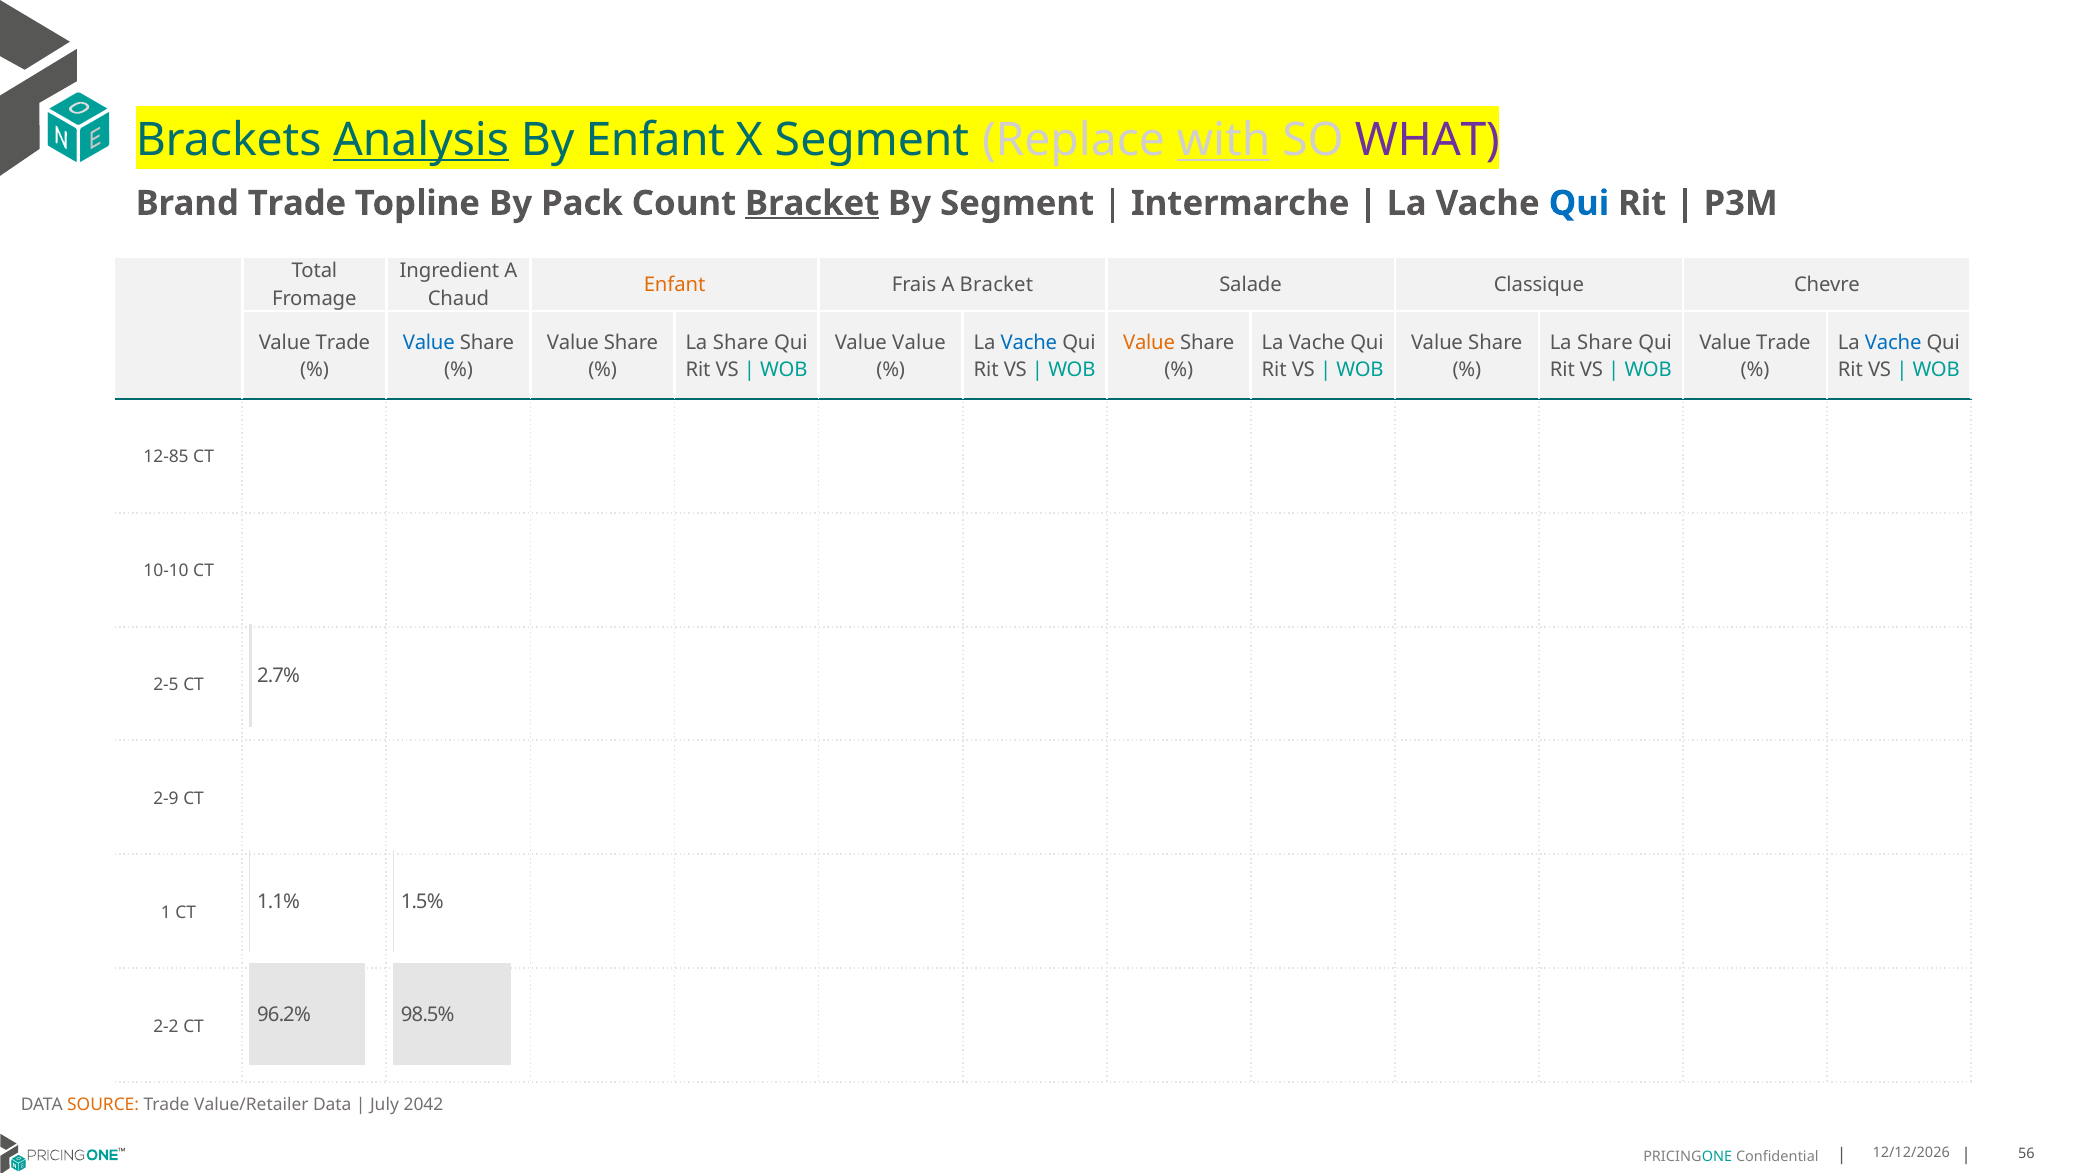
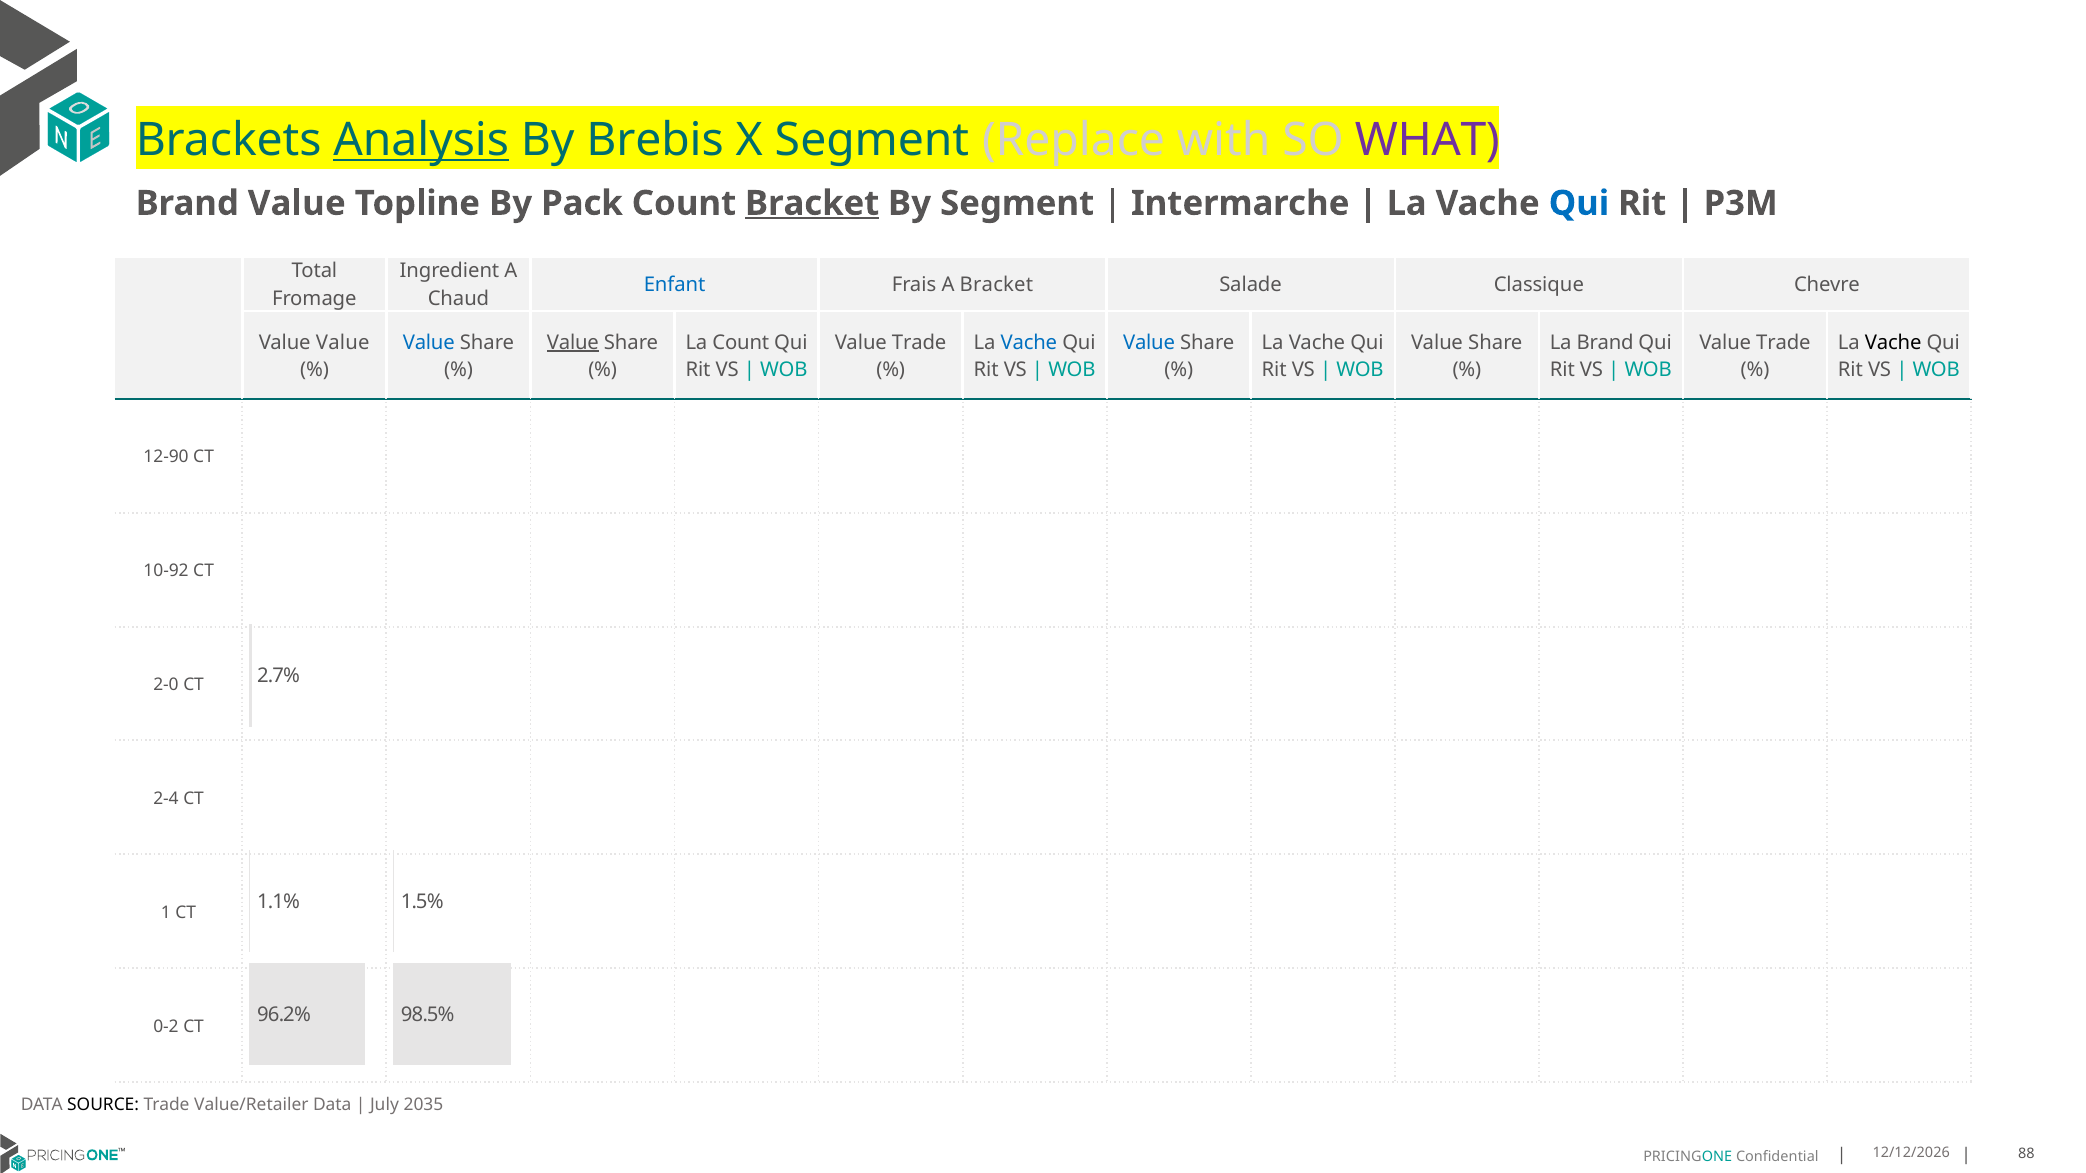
By Enfant: Enfant -> Brebis (655, 140)
with underline: present -> none (1224, 140)
Brand Trade: Trade -> Value (297, 203)
Enfant colour: orange -> blue (675, 285)
Trade: Trade -> Value (343, 343)
Value underline: none -> present (573, 343)
Share: Share -> Count (741, 343)
Value: Value -> Trade (919, 343)
Value colour: orange -> blue (1149, 343)
Share: Share -> Brand (1605, 343)
Vache colour: blue -> black (1893, 343)
12-85: 12-85 -> 12-90 (166, 457)
10-10: 10-10 -> 10-92 (166, 571)
2-5: 2-5 -> 2-0 (166, 685)
2-9: 2-9 -> 2-4 (166, 799)
2-2: 2-2 -> 0-2 (166, 1027)
SOURCE colour: orange -> black (103, 1105)
2042: 2042 -> 2035 (423, 1105)
56: 56 -> 88 (2026, 1154)
